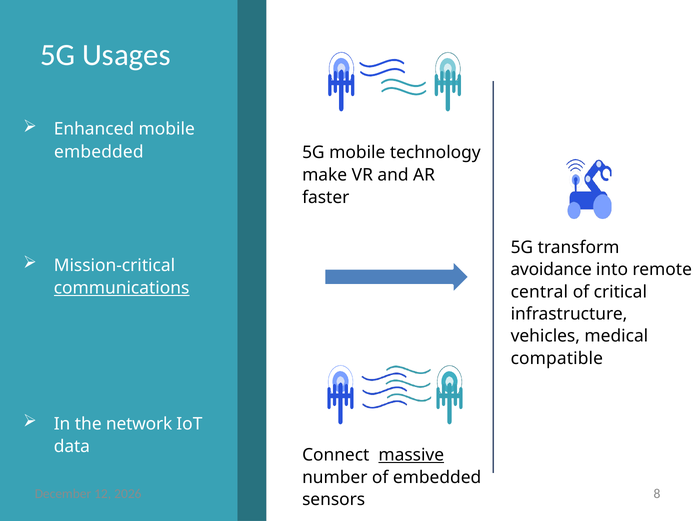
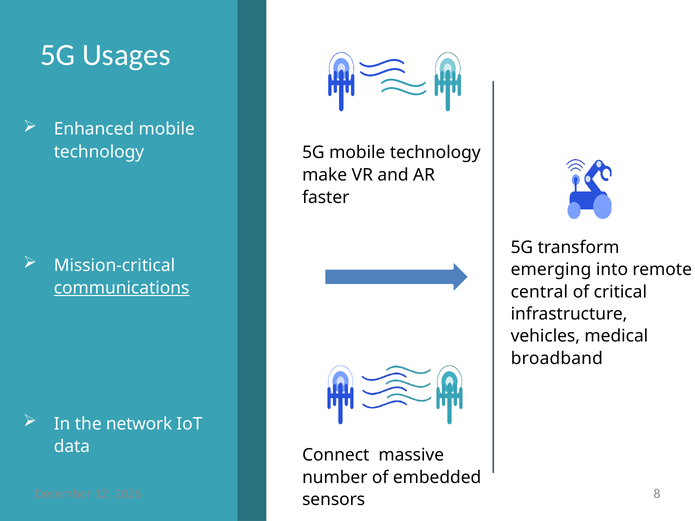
embedded: embedded -> technology (99, 152)
avoidance: avoidance -> emerging (551, 270)
compatible: compatible -> broadband (557, 359)
massive underline: present -> none (411, 455)
